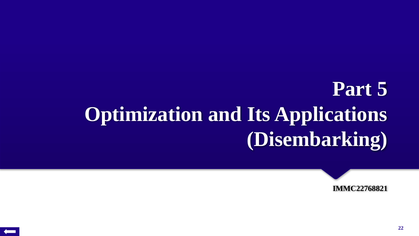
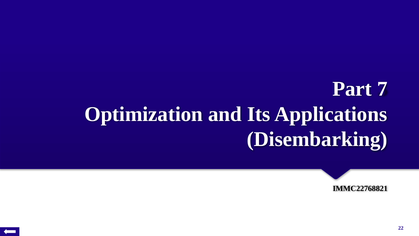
5: 5 -> 7 (382, 89)
